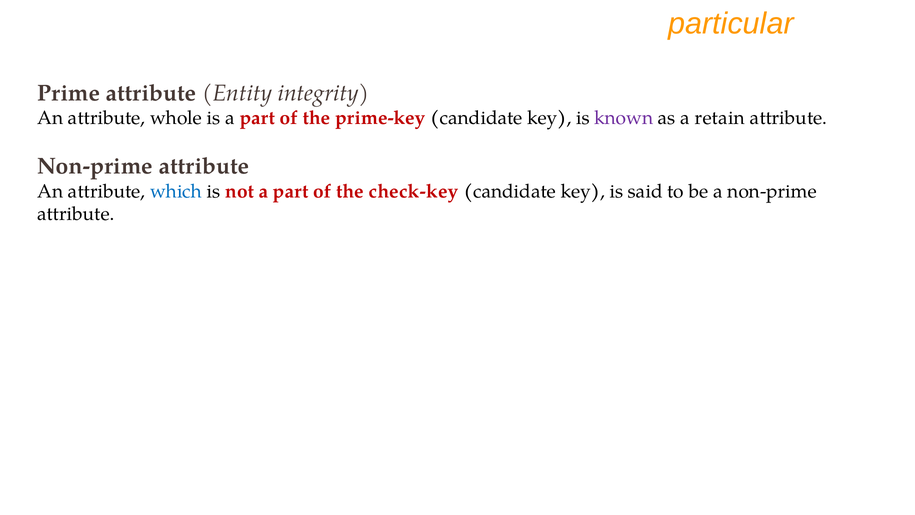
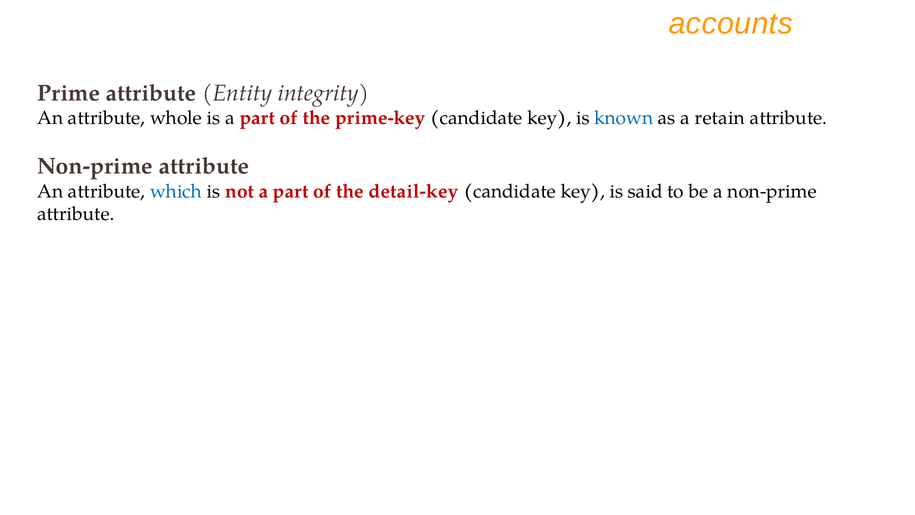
particular: particular -> accounts (731, 24)
known colour: purple -> blue (624, 118)
check-key: check-key -> detail-key (414, 191)
